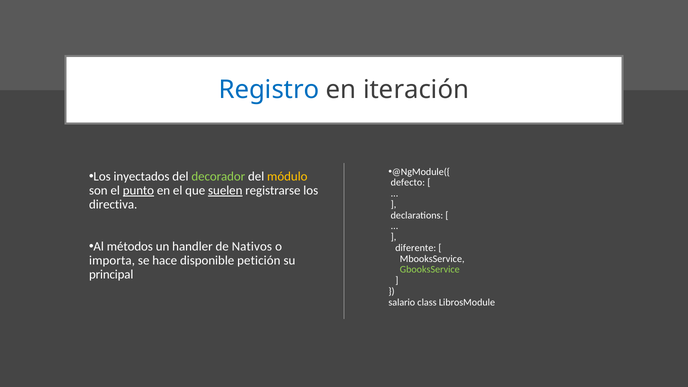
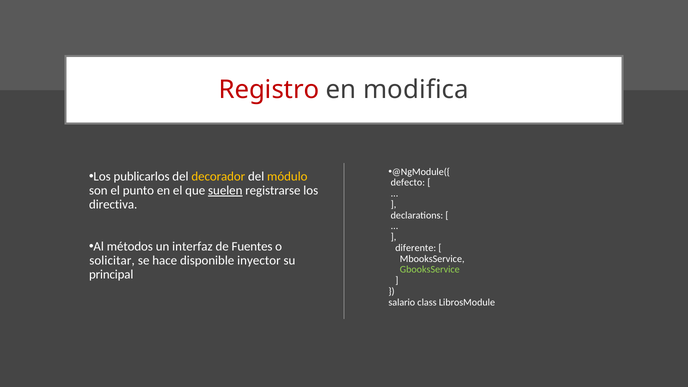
Registro colour: blue -> red (269, 90)
iteración: iteración -> modifica (416, 90)
inyectados: inyectados -> publicarlos (142, 177)
decorador colour: light green -> yellow (218, 177)
punto underline: present -> none (138, 190)
handler: handler -> interfaz (192, 247)
Nativos: Nativos -> Fuentes (252, 247)
importa: importa -> solicitar (112, 261)
petición: petición -> inyector (259, 261)
